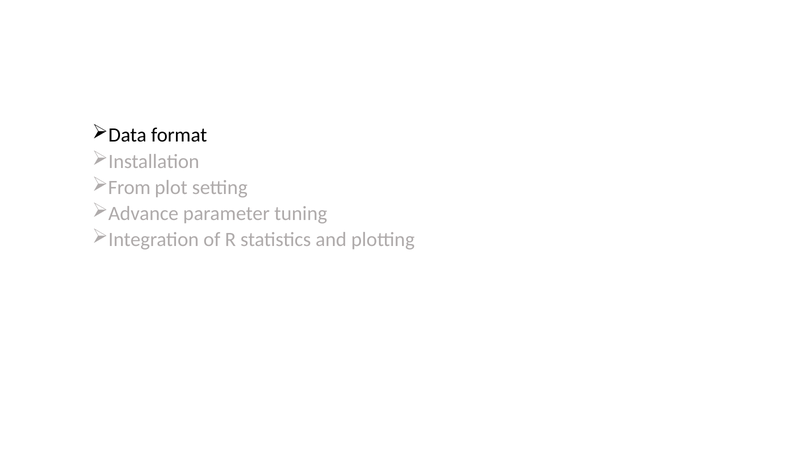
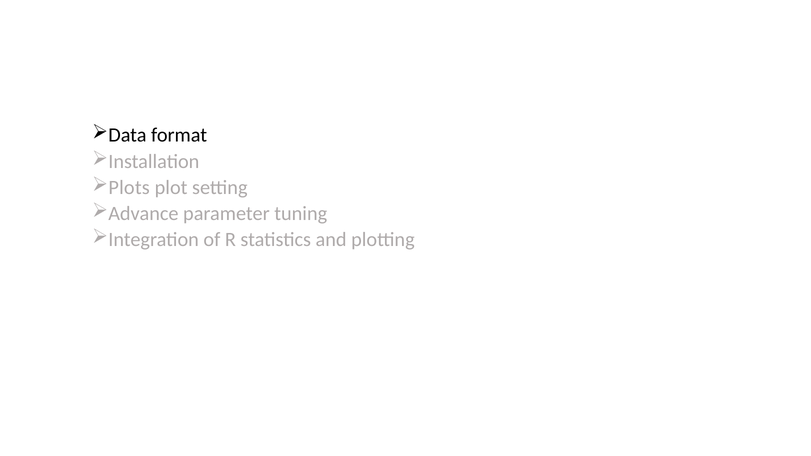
From: From -> Plots (129, 188)
